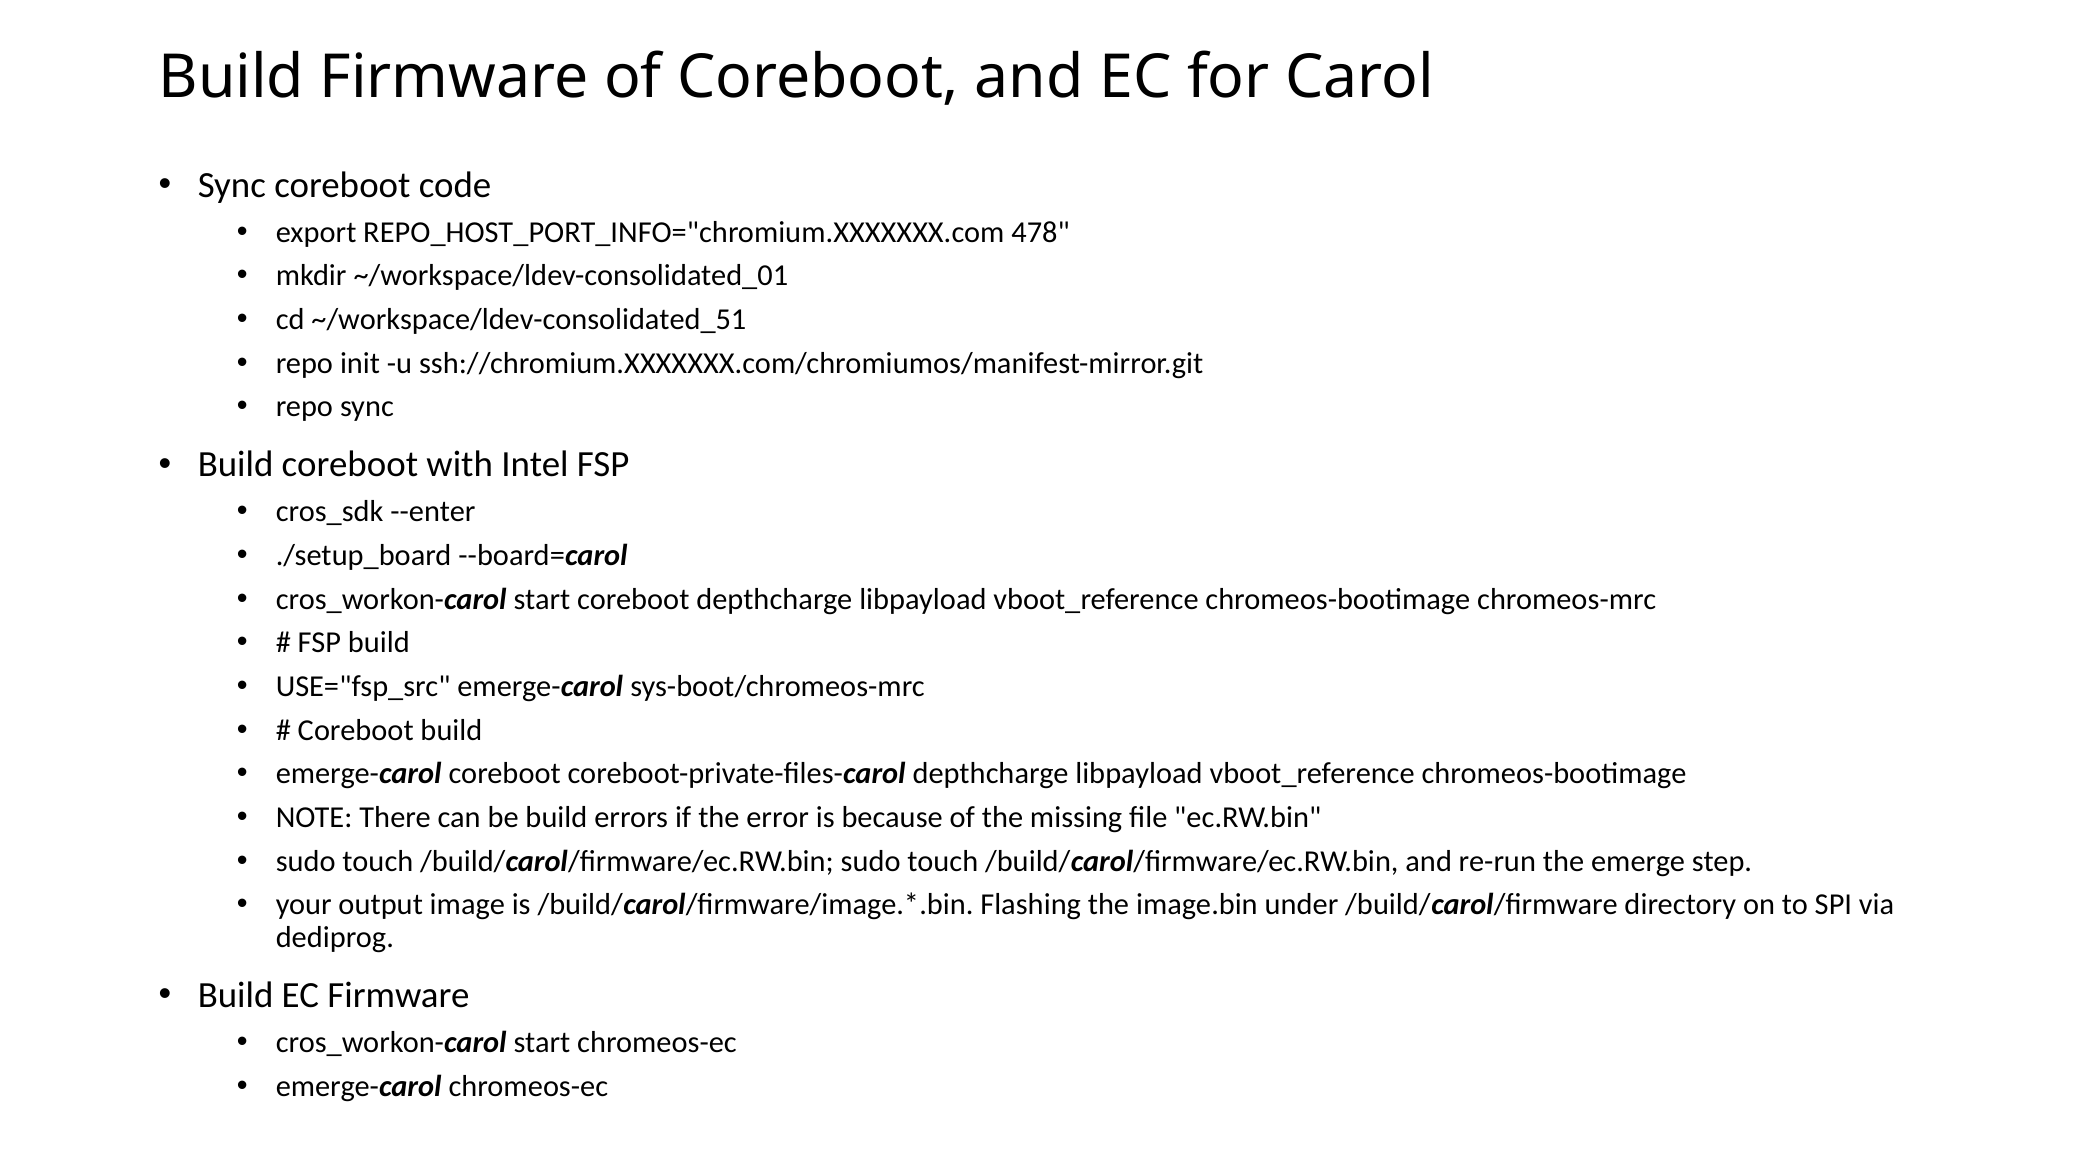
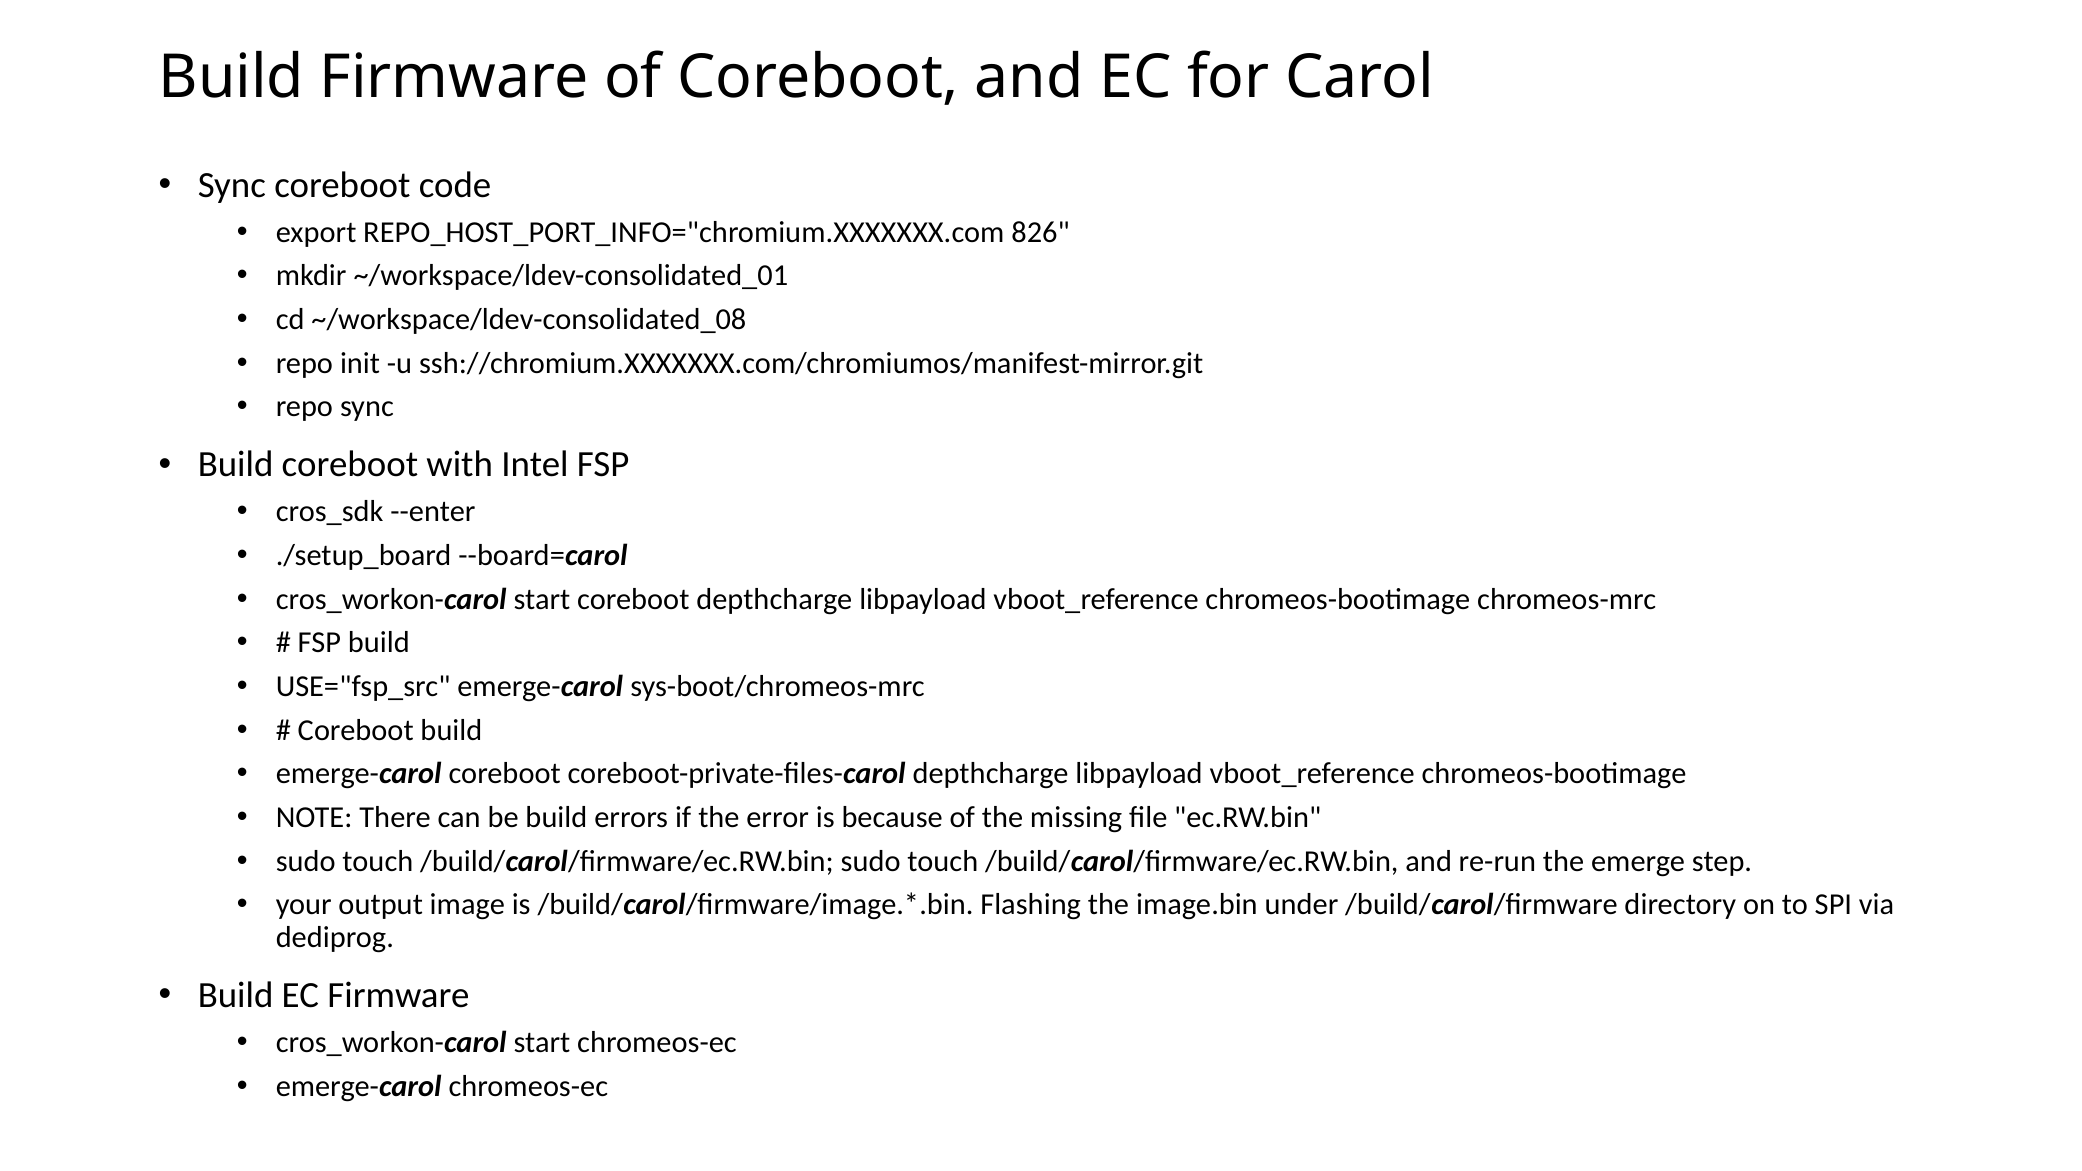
478: 478 -> 826 (1041, 232)
~/workspace/ldev-consolidated_51: ~/workspace/ldev-consolidated_51 -> ~/workspace/ldev-consolidated_08 (529, 319)
